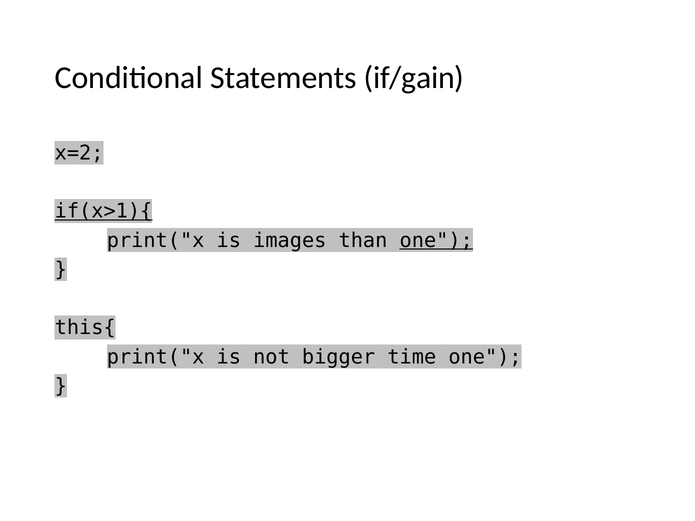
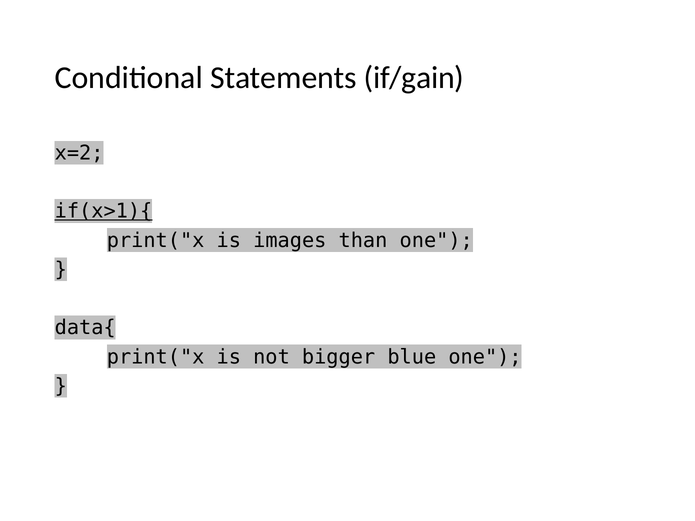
one underline: present -> none (436, 240)
this{: this{ -> data{ (85, 328)
time: time -> blue (412, 357)
